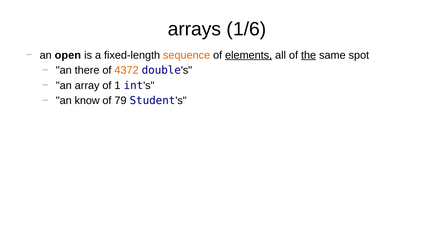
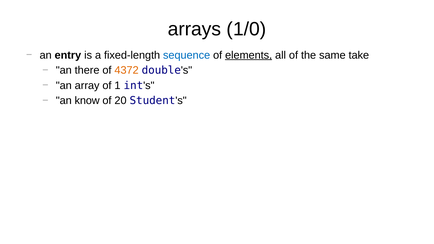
1/6: 1/6 -> 1/0 (246, 29)
open: open -> entry (68, 55)
sequence colour: orange -> blue (187, 55)
the underline: present -> none (309, 55)
spot: spot -> take (359, 55)
79: 79 -> 20 (121, 101)
